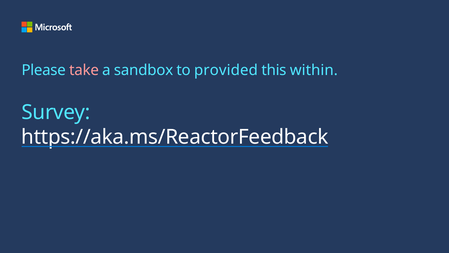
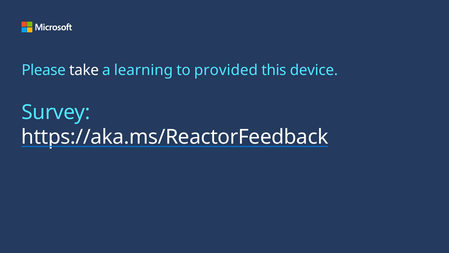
take colour: pink -> white (84, 70)
sandbox: sandbox -> learning (143, 70)
within: within -> device (314, 70)
